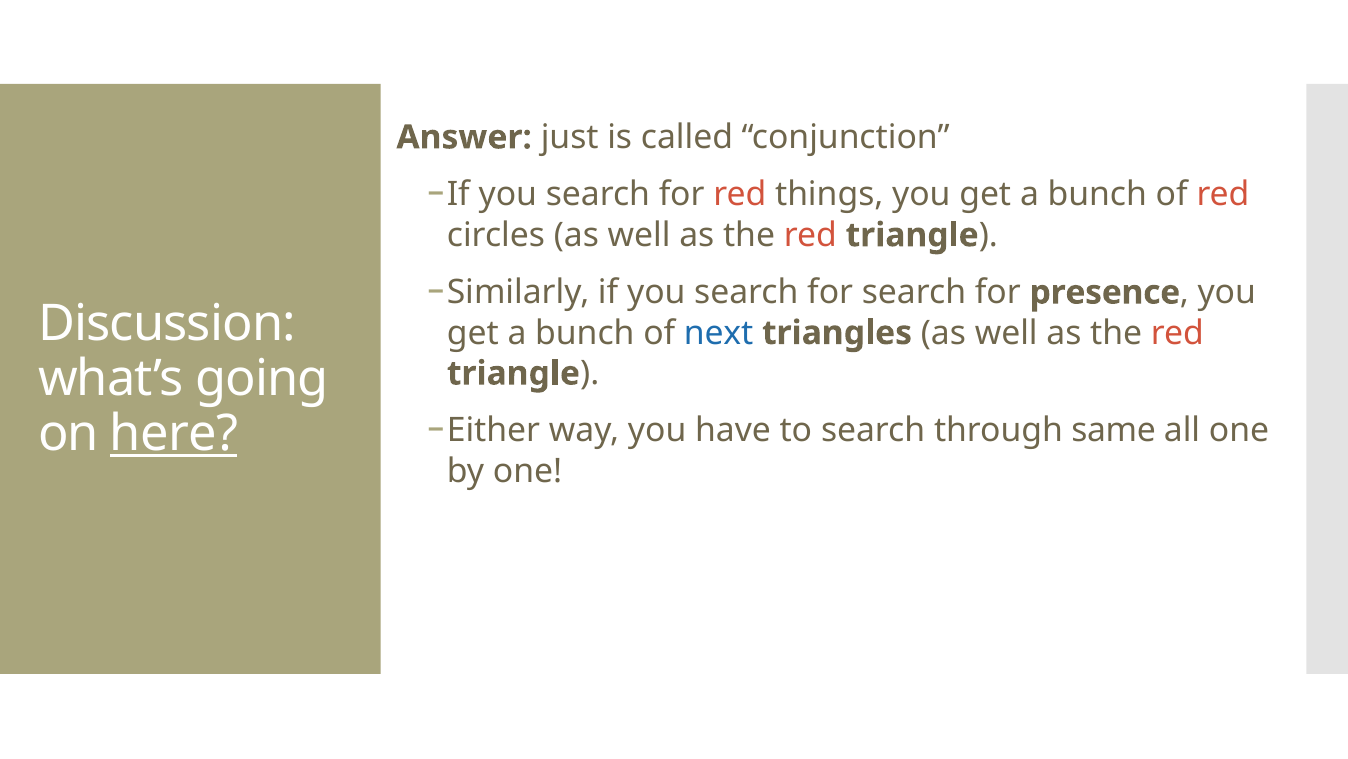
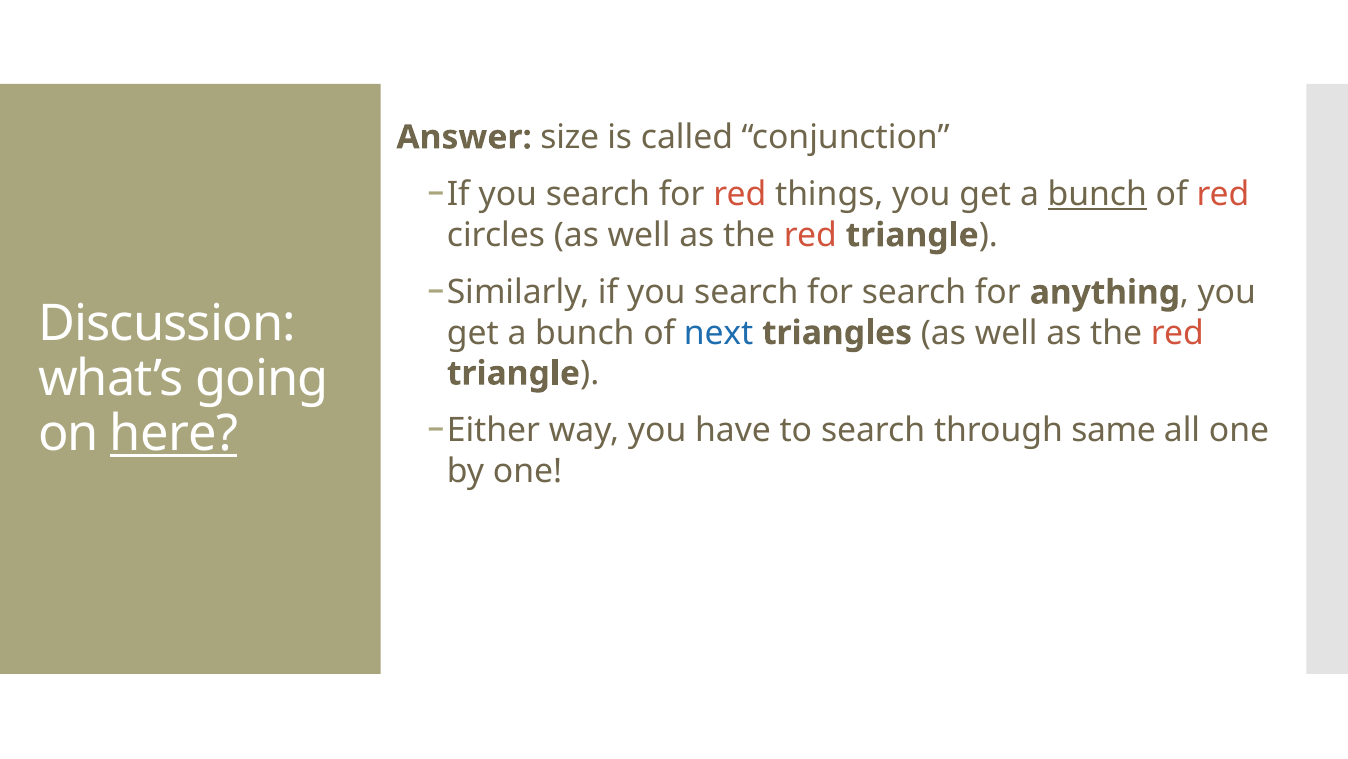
just: just -> size (570, 137)
bunch underline: none -> present (1097, 194)
presence: presence -> anything (1105, 292)
